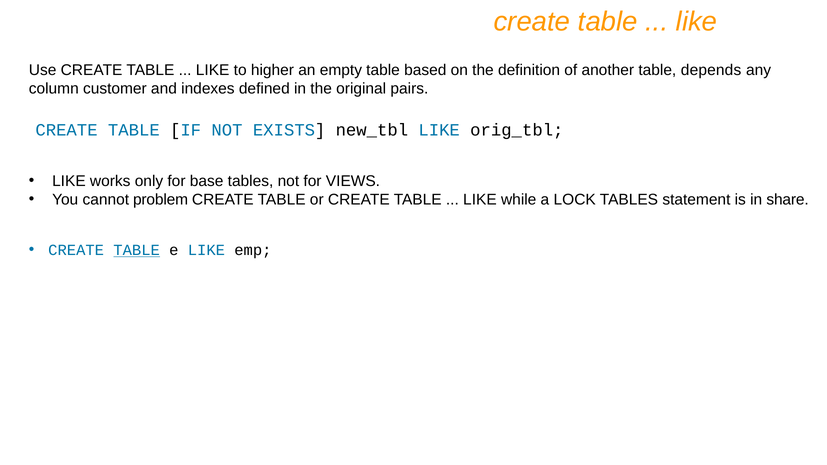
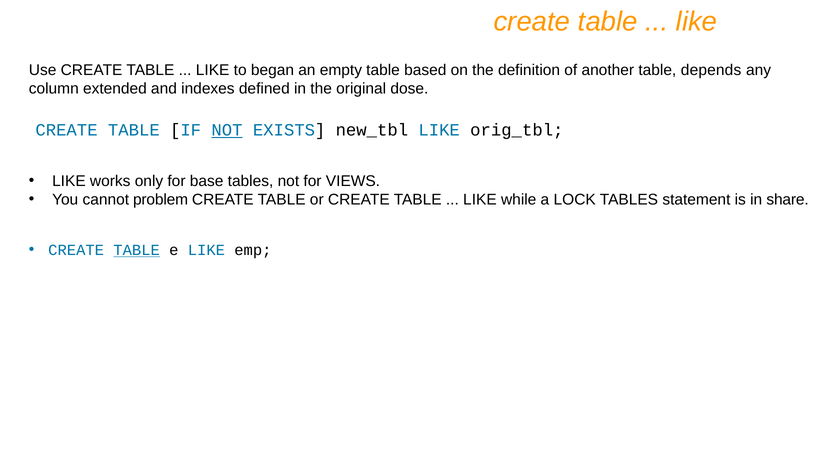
higher: higher -> began (272, 70)
customer: customer -> extended (115, 89)
pairs: pairs -> dose (409, 89)
NOT underline: none -> present (227, 130)
